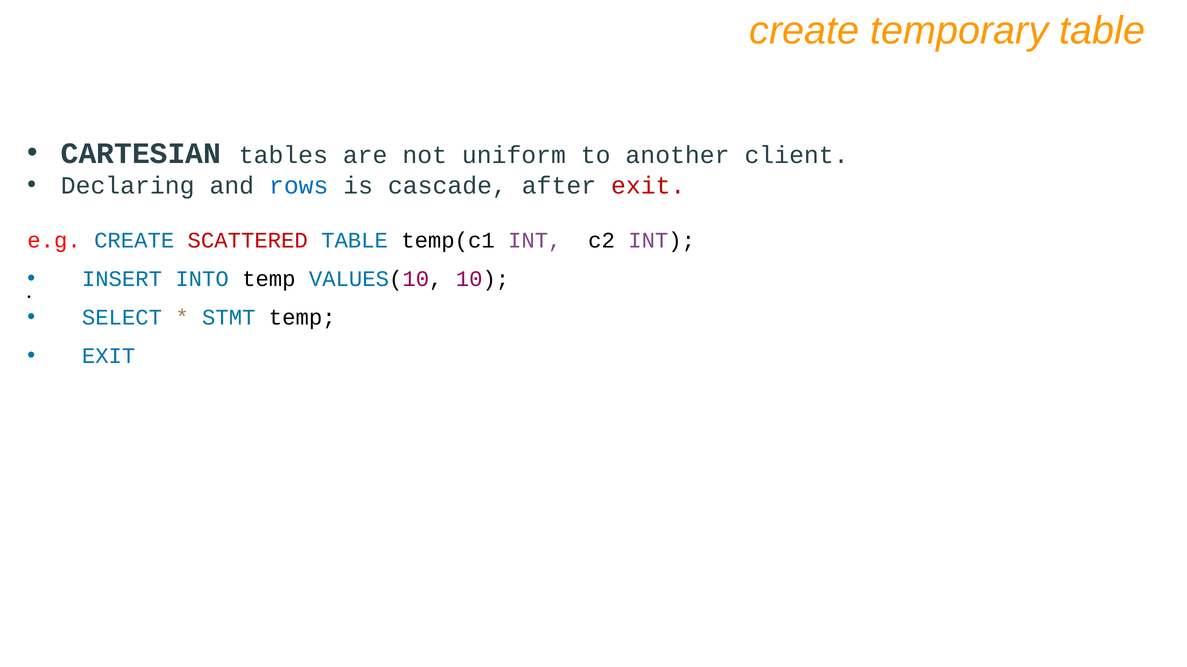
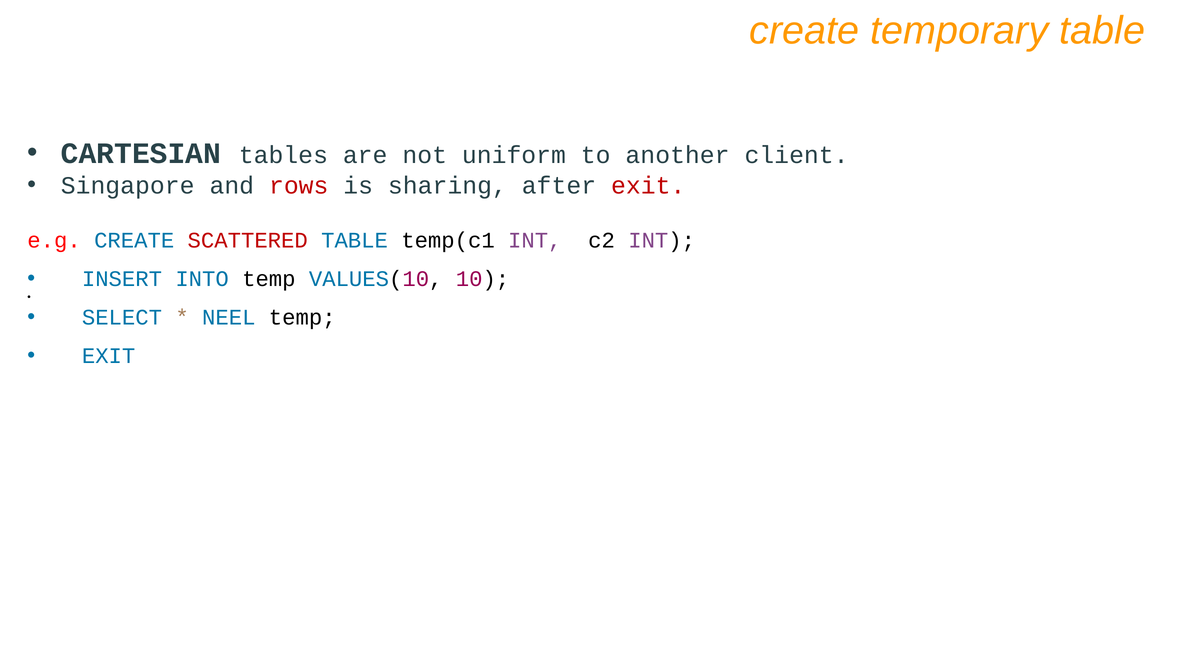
Declaring: Declaring -> Singapore (128, 186)
rows colour: blue -> red (299, 186)
cascade: cascade -> sharing (447, 186)
STMT: STMT -> NEEL (229, 318)
